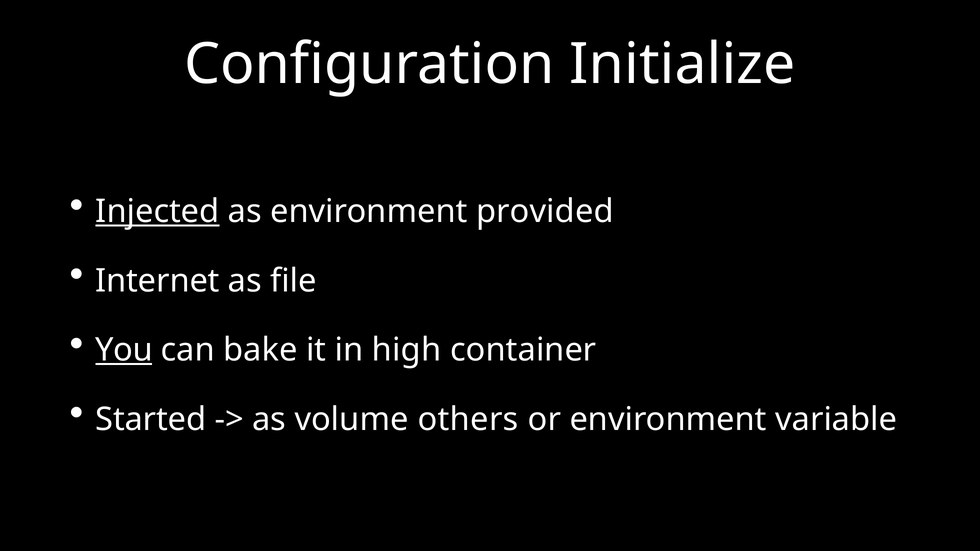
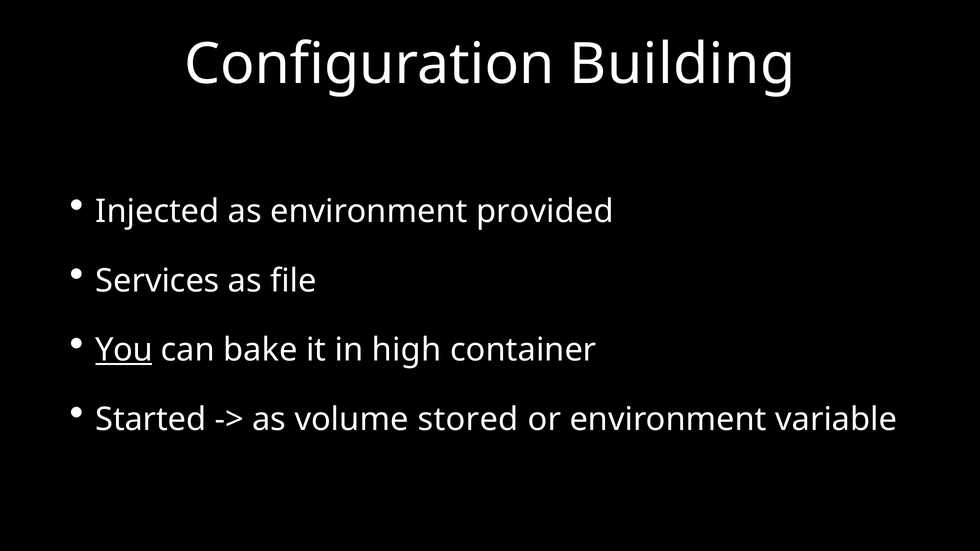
Initialize: Initialize -> Building (682, 64)
Injected underline: present -> none (157, 212)
Internet: Internet -> Services (157, 281)
others: others -> stored (468, 420)
